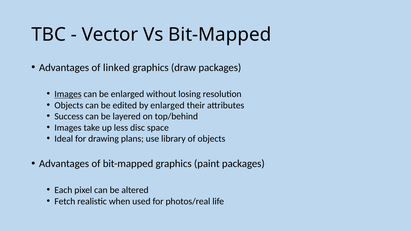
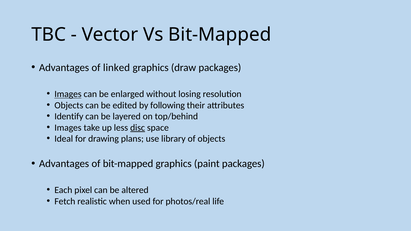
by enlarged: enlarged -> following (168, 105)
Success: Success -> Identify (69, 117)
disc underline: none -> present (138, 128)
